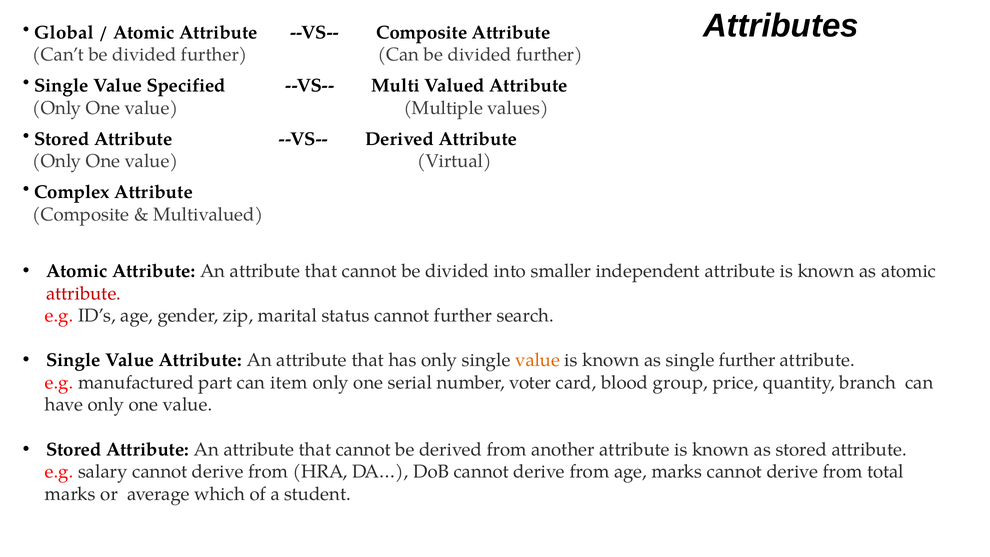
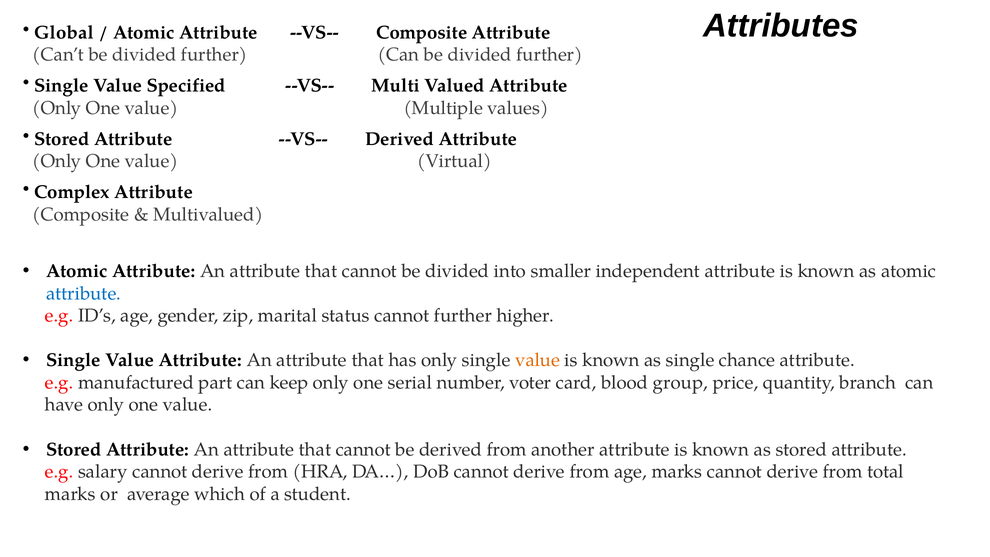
attribute colour: red -> blue (84, 293)
search: search -> higher (525, 316)
single further: further -> chance (747, 360)
item: item -> keep (289, 383)
